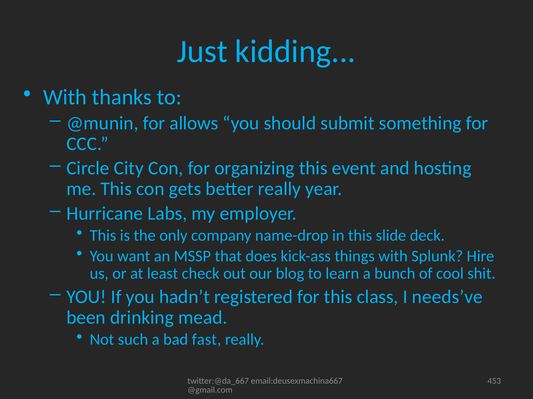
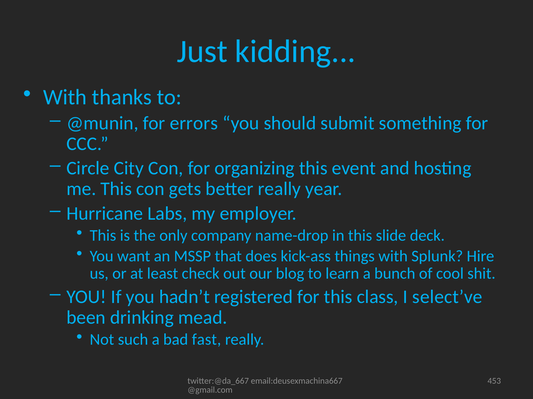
allows: allows -> errors (194, 123)
needs’ve: needs’ve -> select’ve (447, 297)
